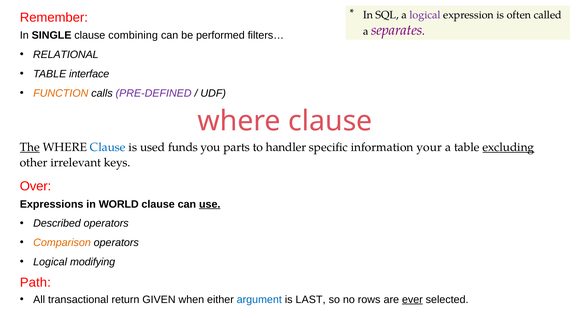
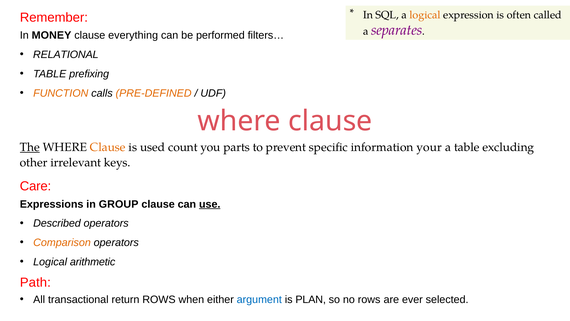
logical colour: purple -> orange (425, 15)
SINGLE: SINGLE -> MONEY (52, 35)
combining: combining -> everything (133, 35)
interface: interface -> prefixing (89, 74)
PRE-DEFINED colour: purple -> orange (154, 93)
Clause colour: blue -> orange (108, 147)
funds: funds -> count (183, 147)
handler: handler -> prevent (286, 147)
excluding underline: present -> none (508, 147)
Over: Over -> Care (35, 186)
WORLD: WORLD -> GROUP (119, 204)
modifying: modifying -> arithmetic (93, 262)
return GIVEN: GIVEN -> ROWS (159, 299)
LAST: LAST -> PLAN (311, 299)
ever underline: present -> none (412, 299)
